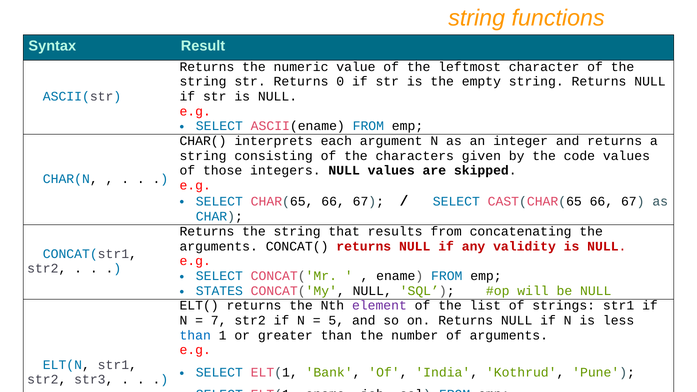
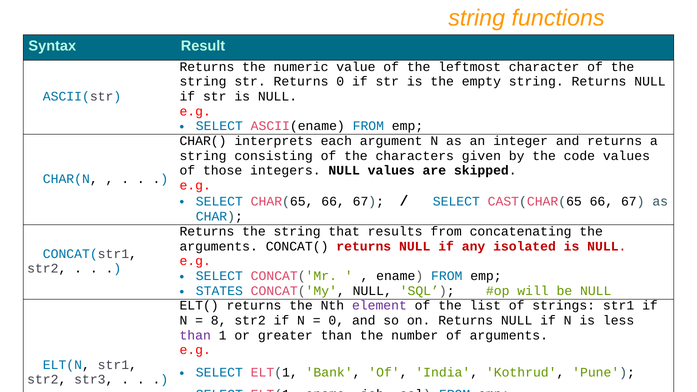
validity: validity -> isolated (525, 246)
7: 7 -> 8 (219, 320)
5: 5 -> 0 (336, 320)
than colour: blue -> purple (195, 335)
